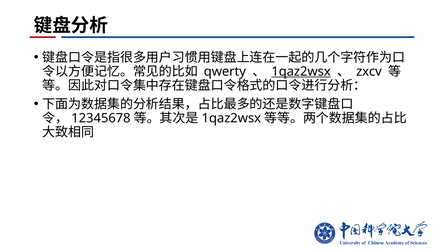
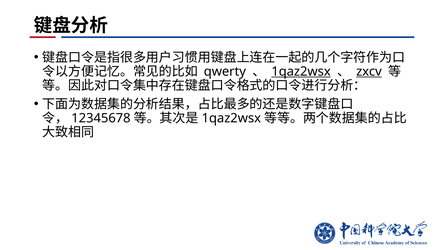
zxcv underline: none -> present (369, 72)
